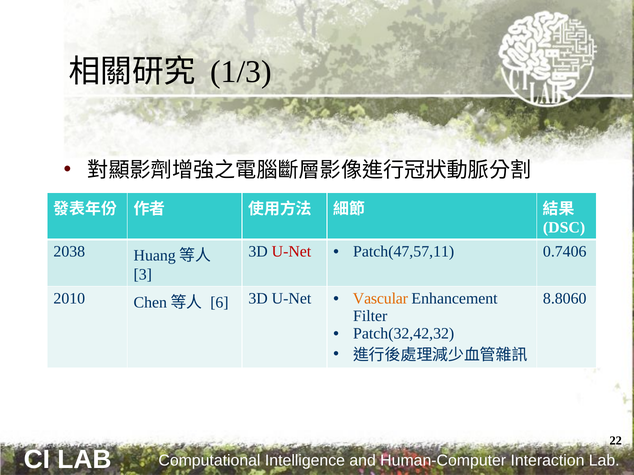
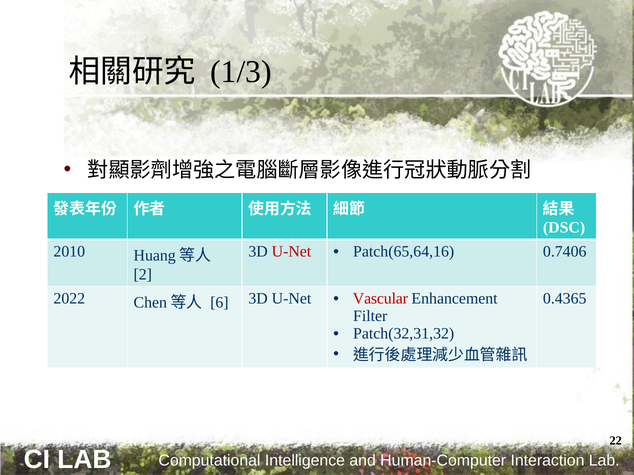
2038: 2038 -> 2010 (69, 252)
Patch(47,57,11: Patch(47,57,11 -> Patch(65,64,16 (404, 252)
3: 3 -> 2 (143, 275)
2010: 2010 -> 2022 (69, 299)
Vascular colour: orange -> red (380, 299)
8.8060: 8.8060 -> 0.4365 (565, 299)
Patch(32,42,32: Patch(32,42,32 -> Patch(32,31,32 (404, 334)
